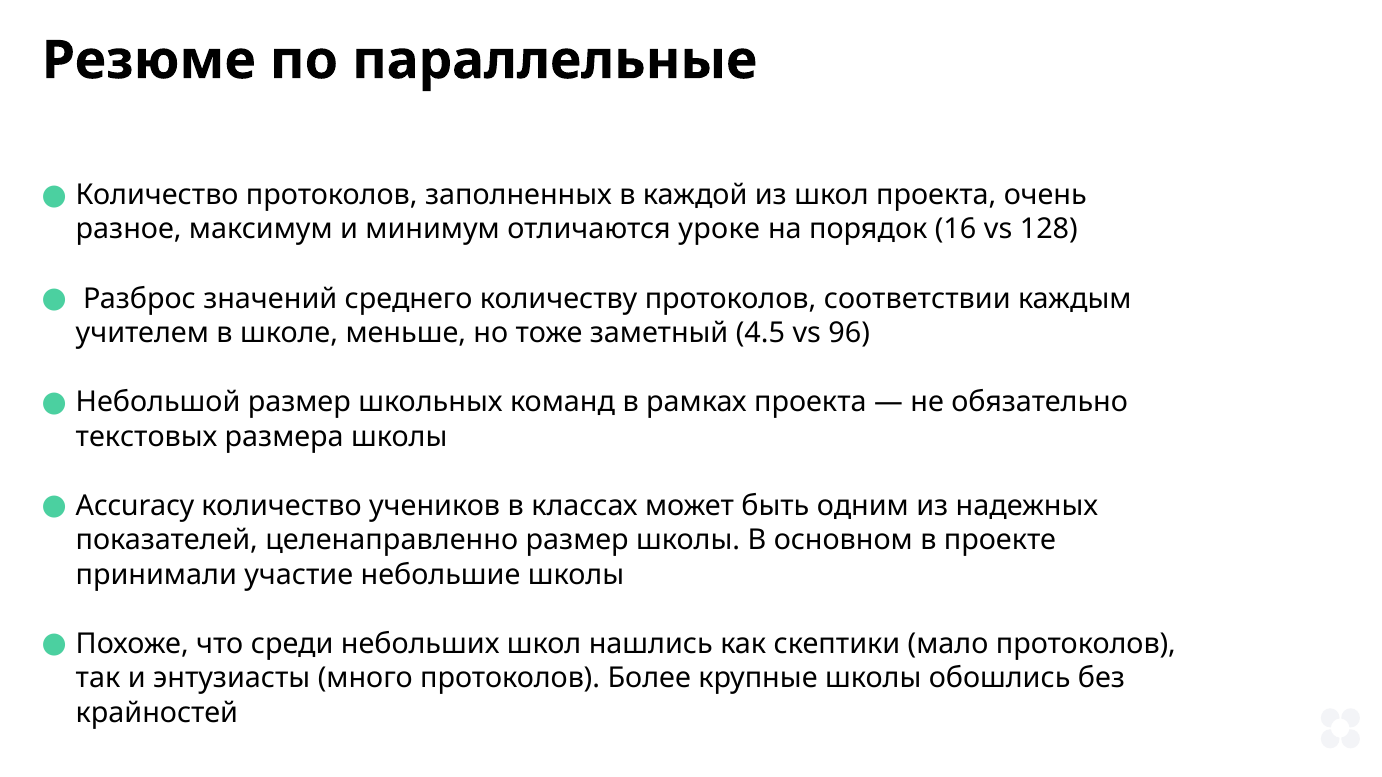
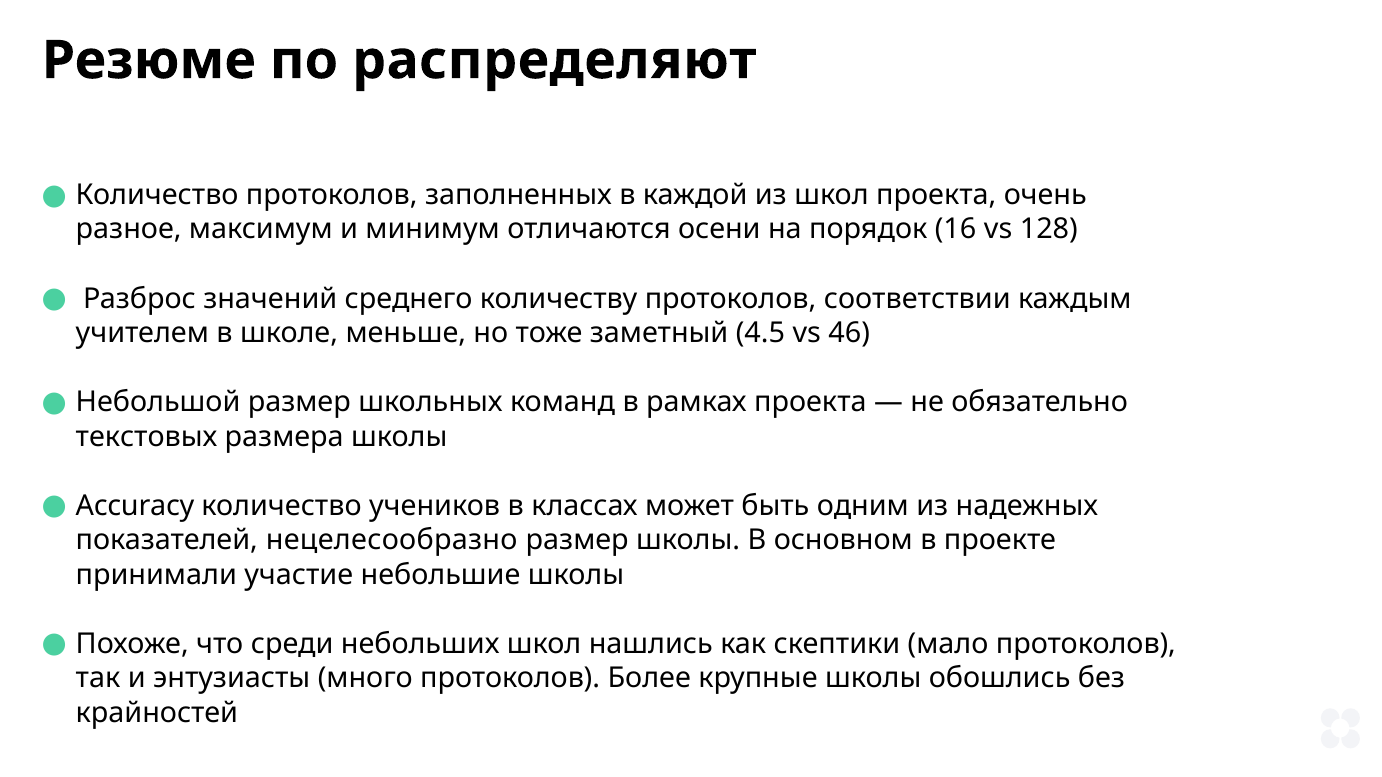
параллельные: параллельные -> распределяют (554, 61)
уроке: уроке -> осени (719, 230)
96: 96 -> 46 (849, 333)
целенаправленно: целенаправленно -> нецелесообразно (392, 541)
